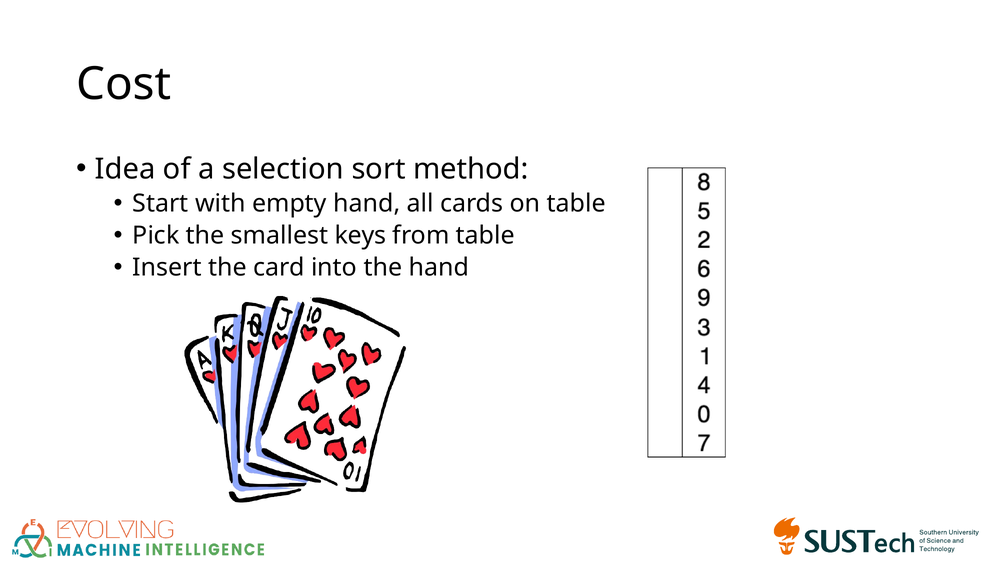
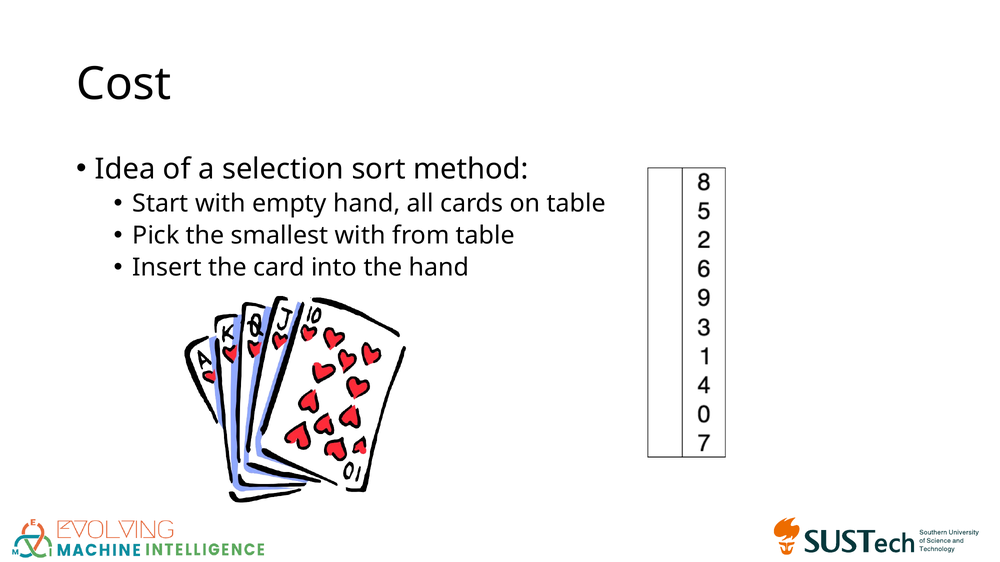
smallest keys: keys -> with (360, 236)
